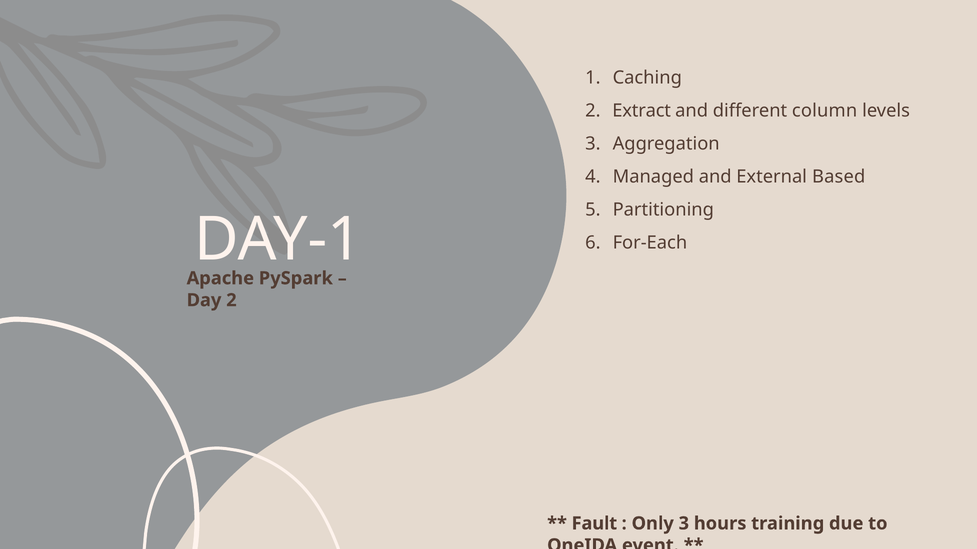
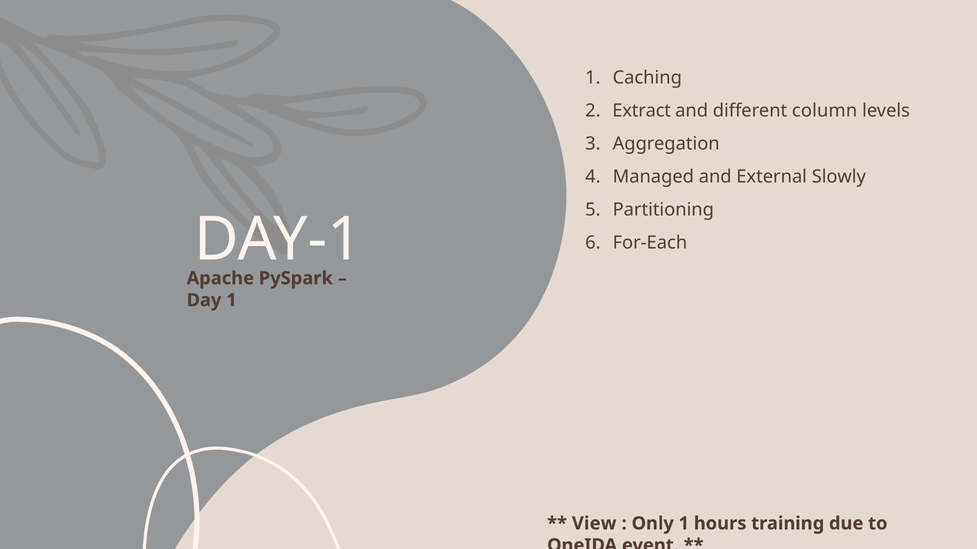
Based: Based -> Slowly (839, 177)
Day 2: 2 -> 1 (231, 300)
Fault: Fault -> View (594, 524)
Only 3: 3 -> 1 (684, 524)
